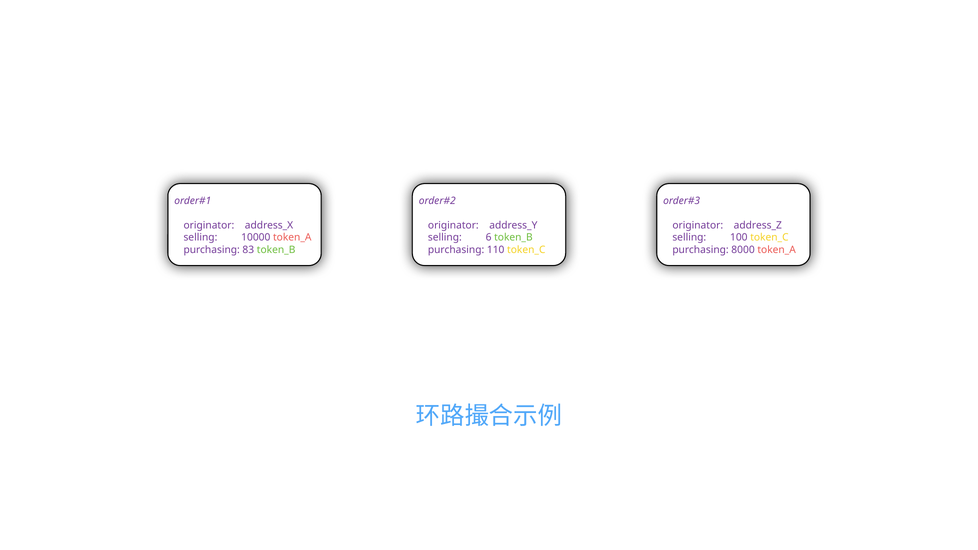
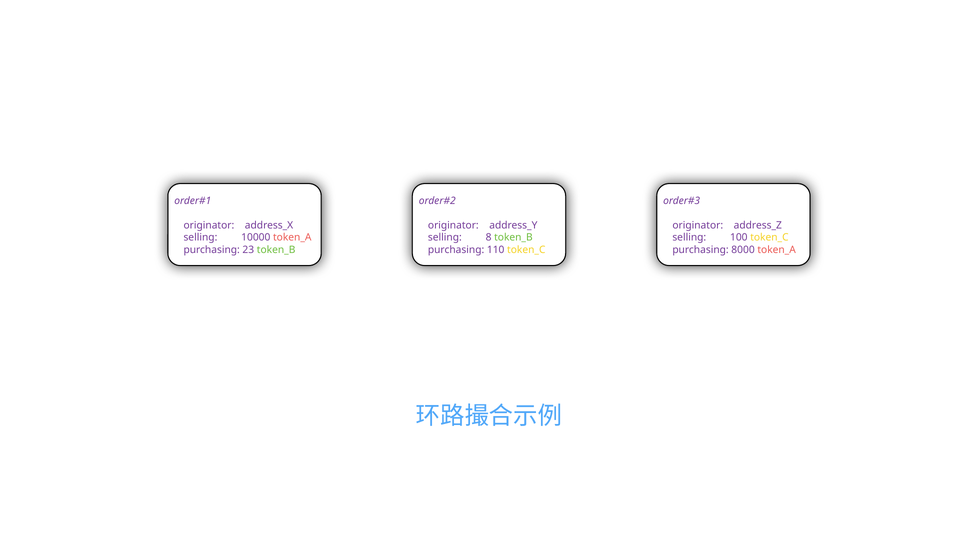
6: 6 -> 8 (489, 238)
83: 83 -> 23 (248, 250)
